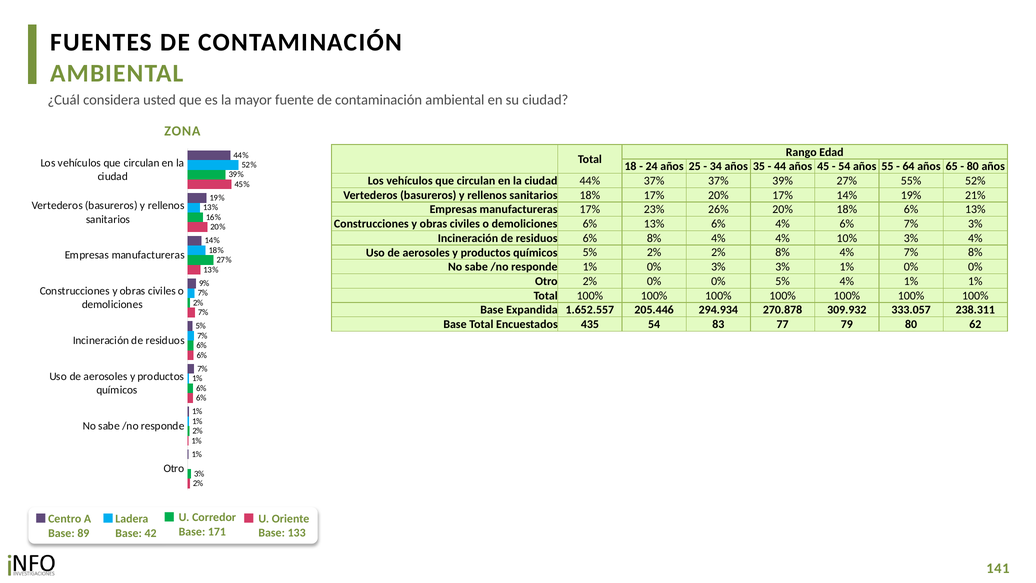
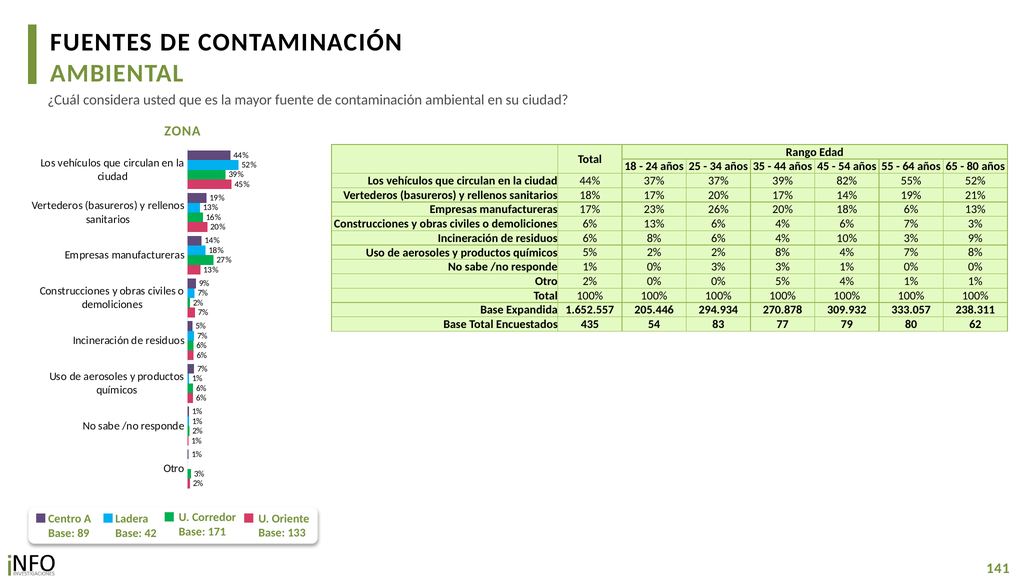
39% 27%: 27% -> 82% (847, 181)
6% 8% 4%: 4% -> 6% (718, 238)
3% 4%: 4% -> 9% (975, 238)
